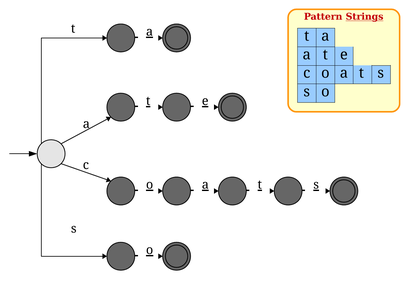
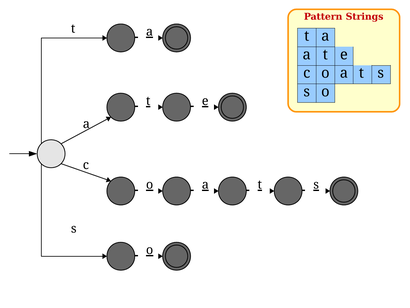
Strings underline: present -> none (365, 17)
